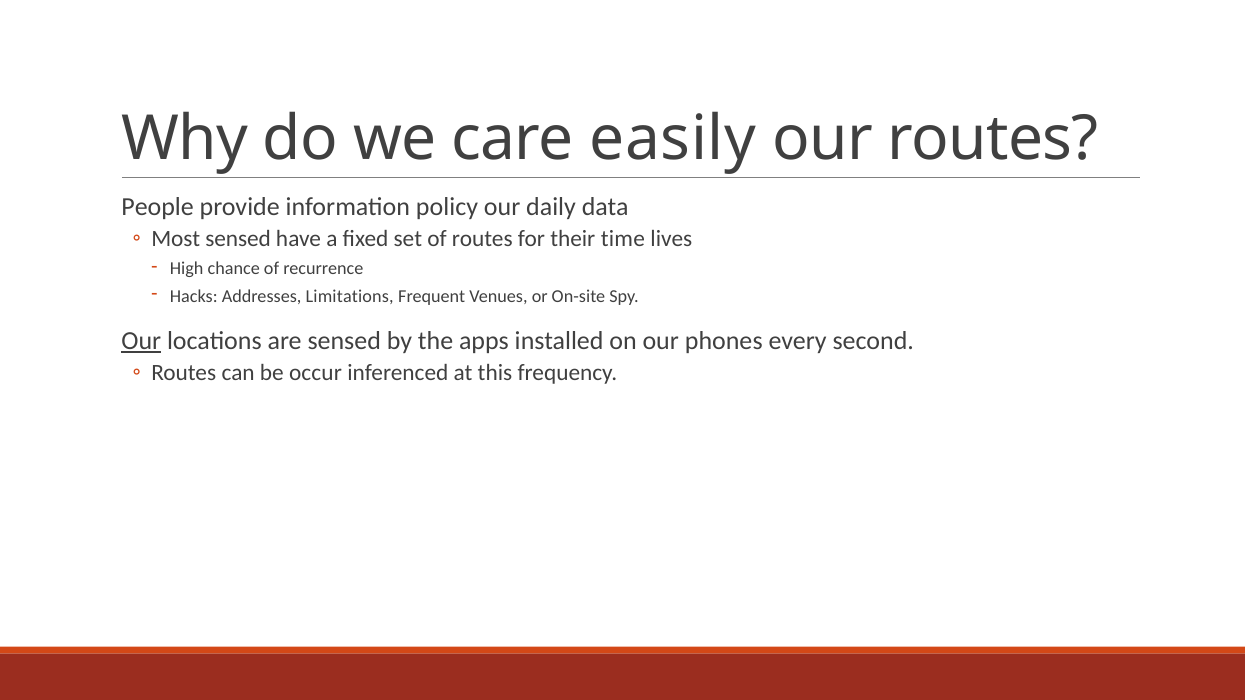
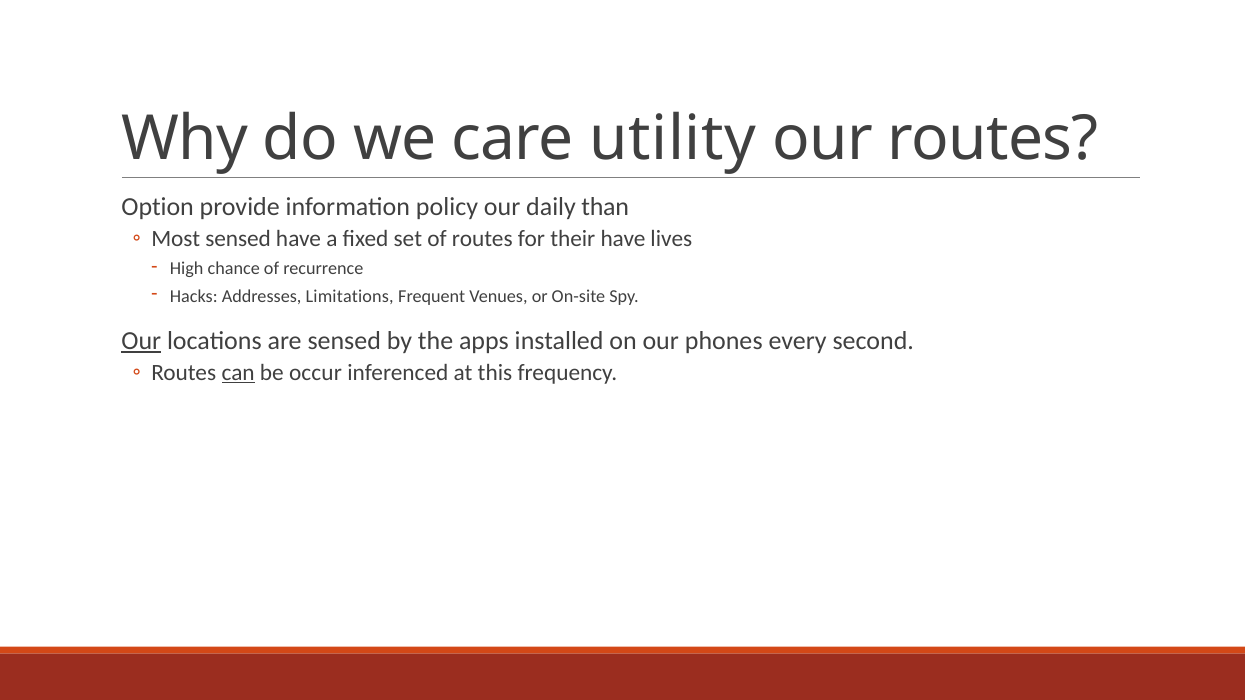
easily: easily -> utility (673, 139)
People: People -> Option (158, 207)
data: data -> than (605, 207)
their time: time -> have (623, 239)
can underline: none -> present (238, 373)
